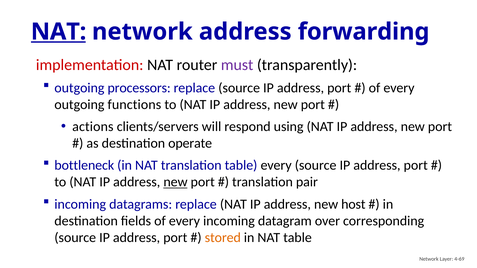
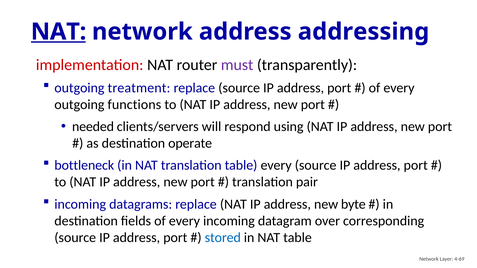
forwarding: forwarding -> addressing (364, 32)
processors: processors -> treatment (139, 88)
actions: actions -> needed (93, 127)
new underline: present -> none (175, 182)
host: host -> byte (353, 204)
stored colour: orange -> blue (223, 238)
